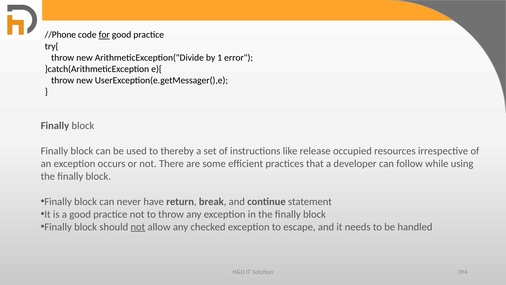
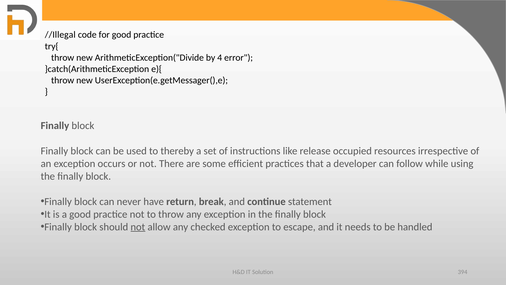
//Phone: //Phone -> //Illegal (60, 35)
for underline: present -> none (104, 35)
1: 1 -> 4 (220, 58)
